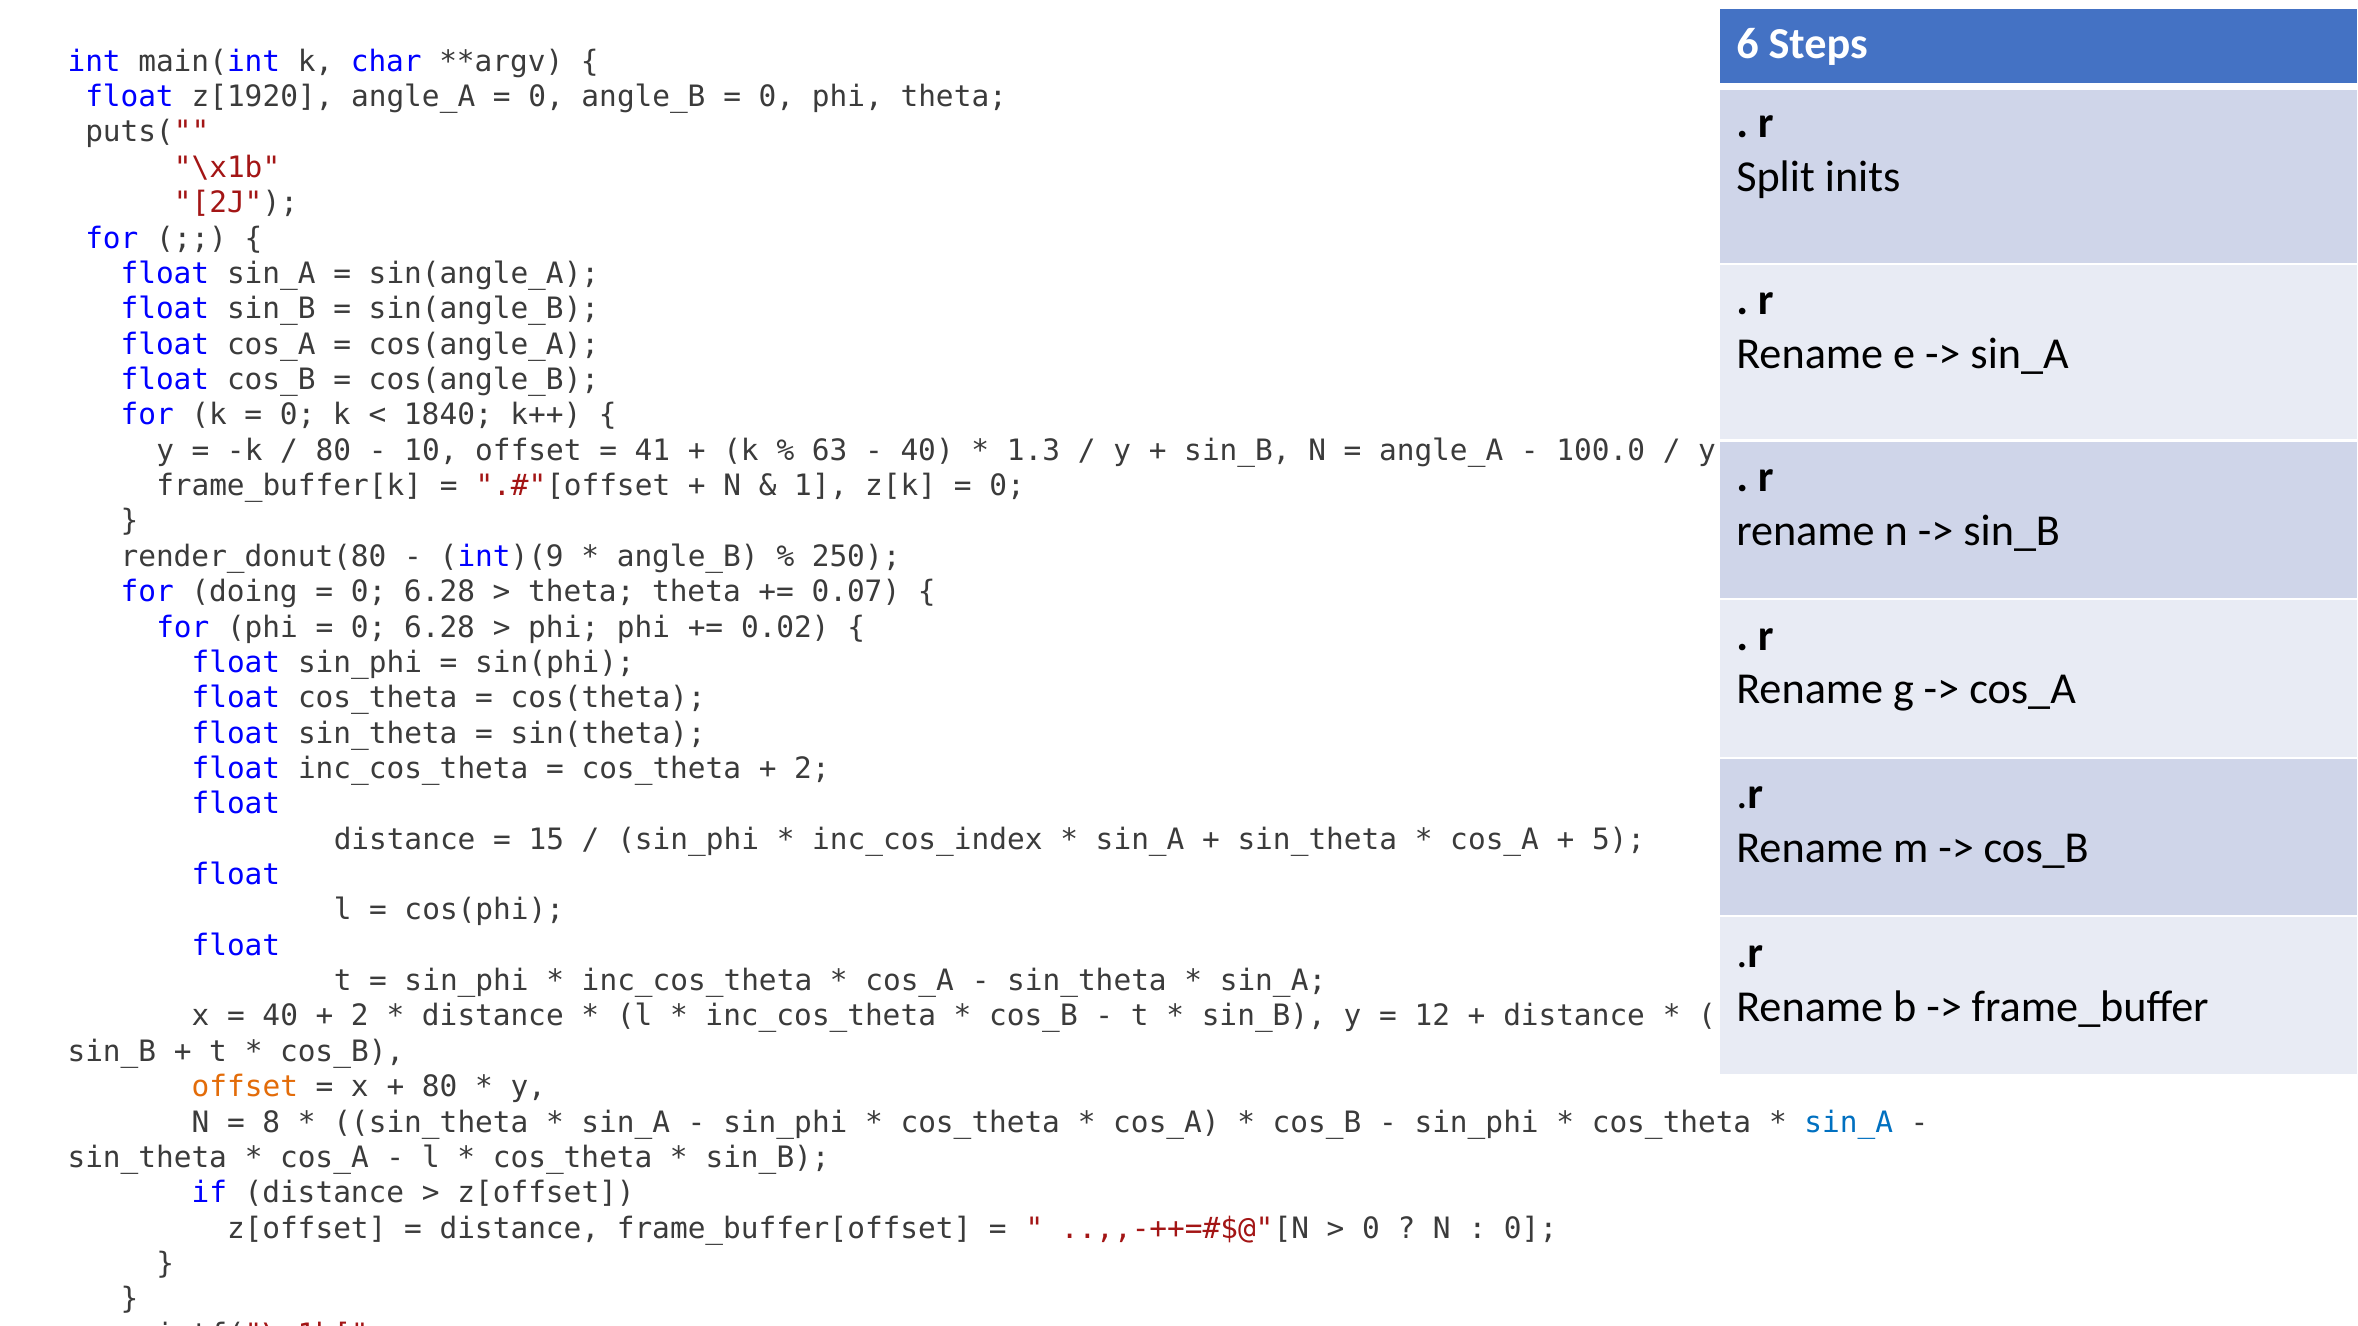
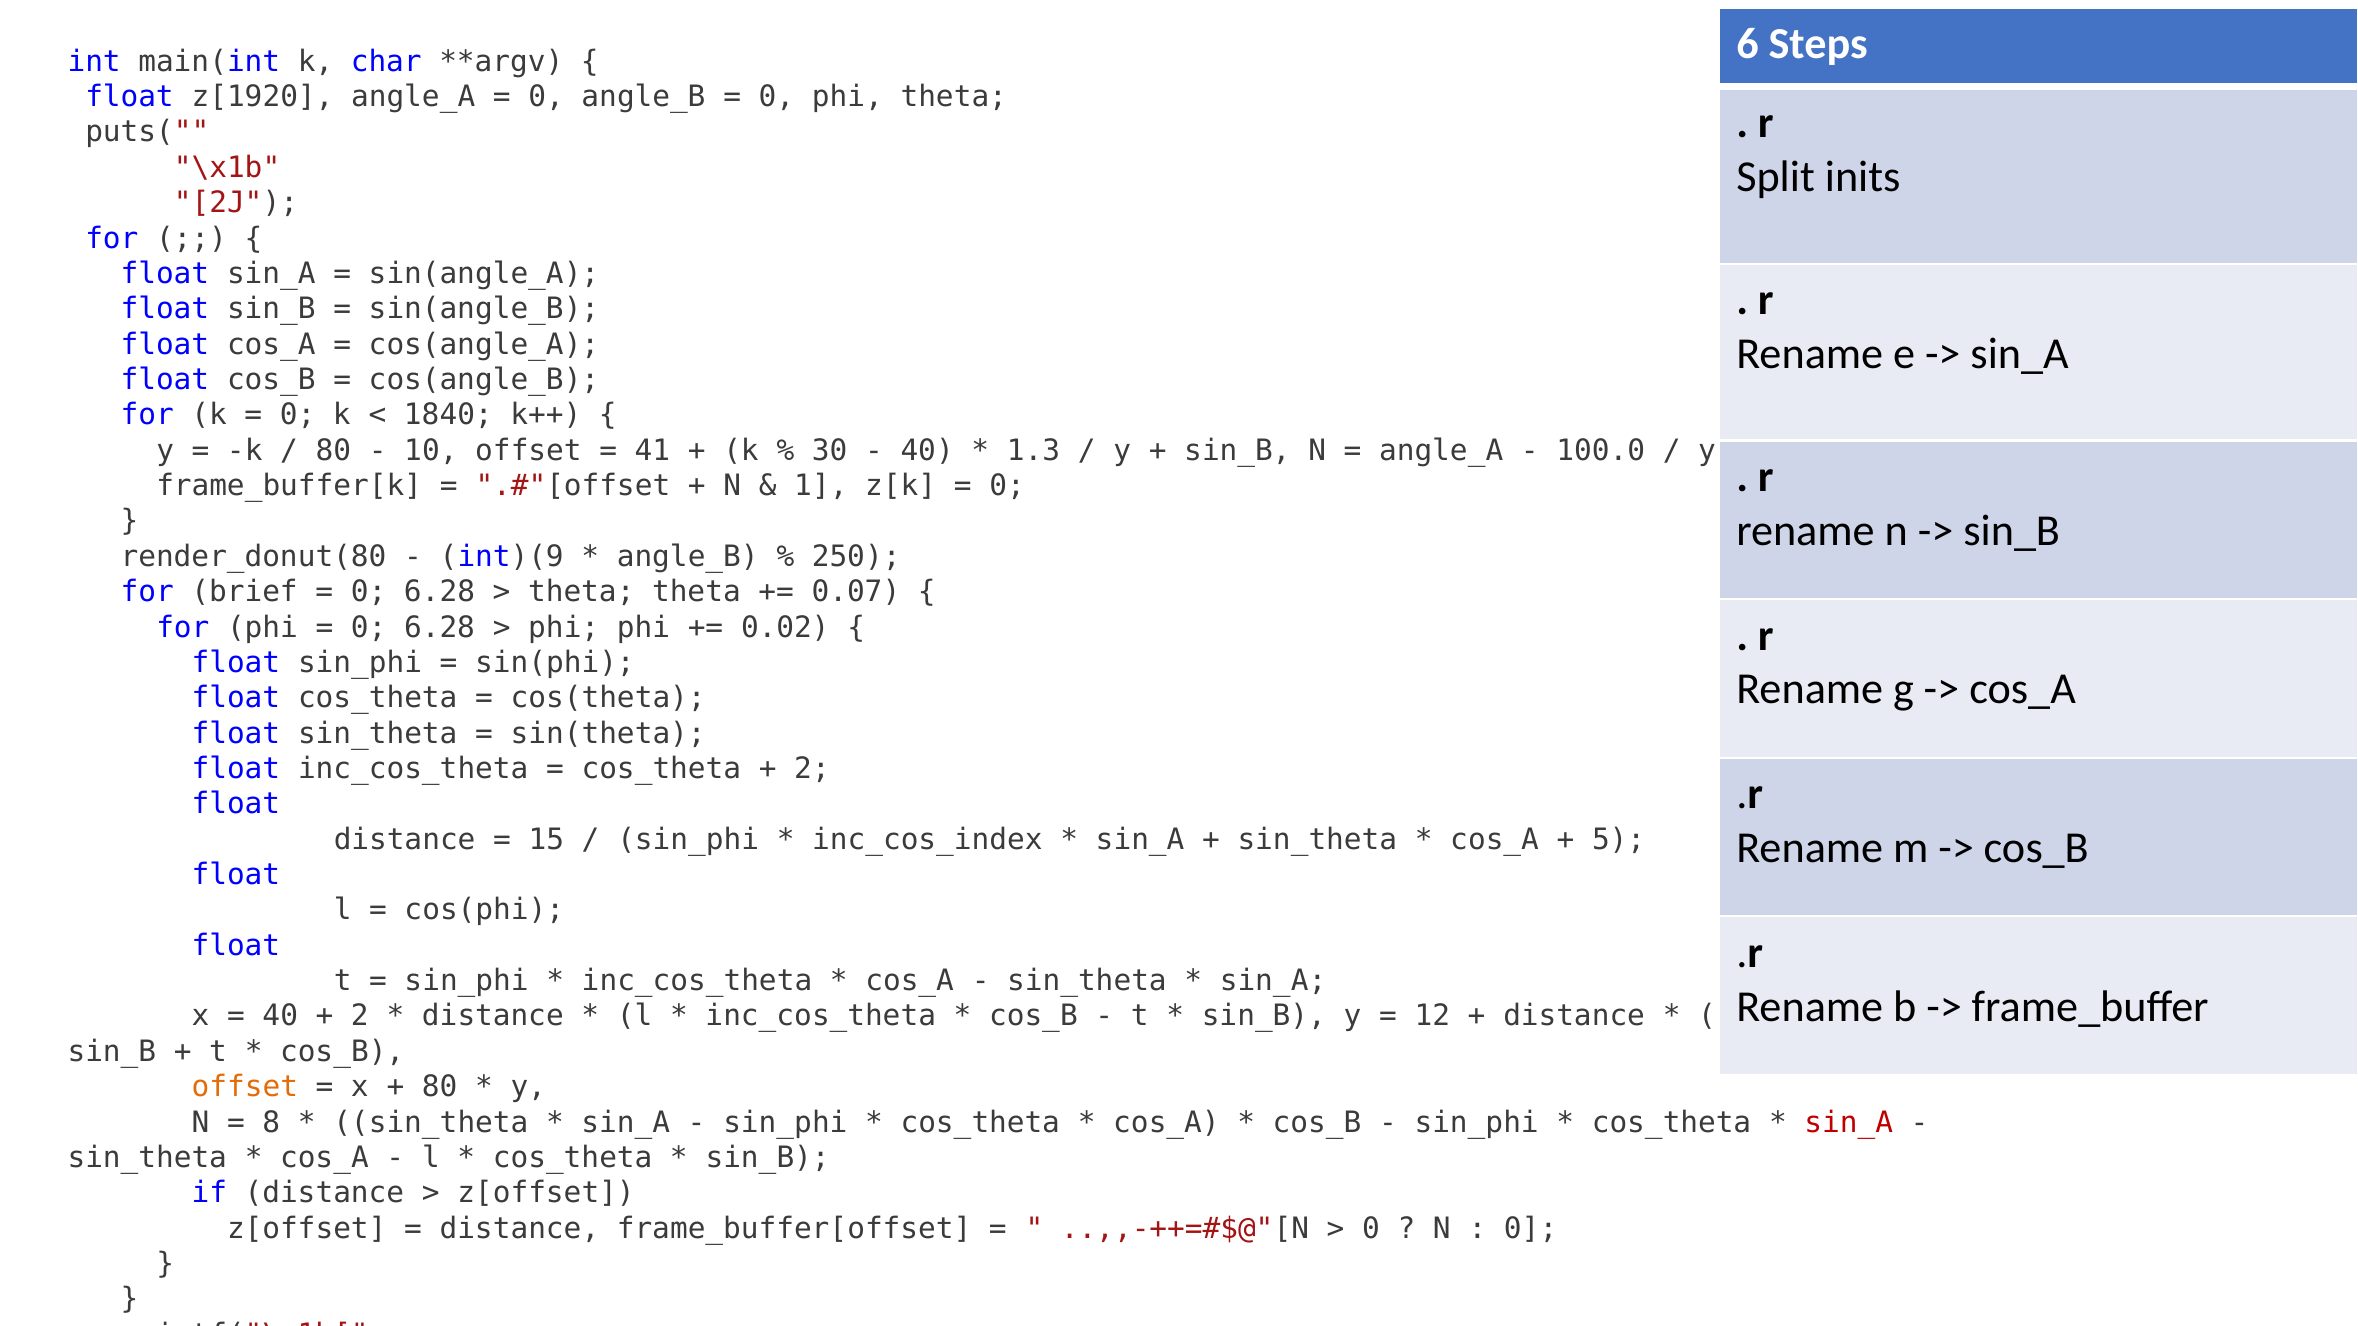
63: 63 -> 30 (830, 451)
doing: doing -> brief (245, 592)
sin_A colour: blue -> red (1849, 1123)
